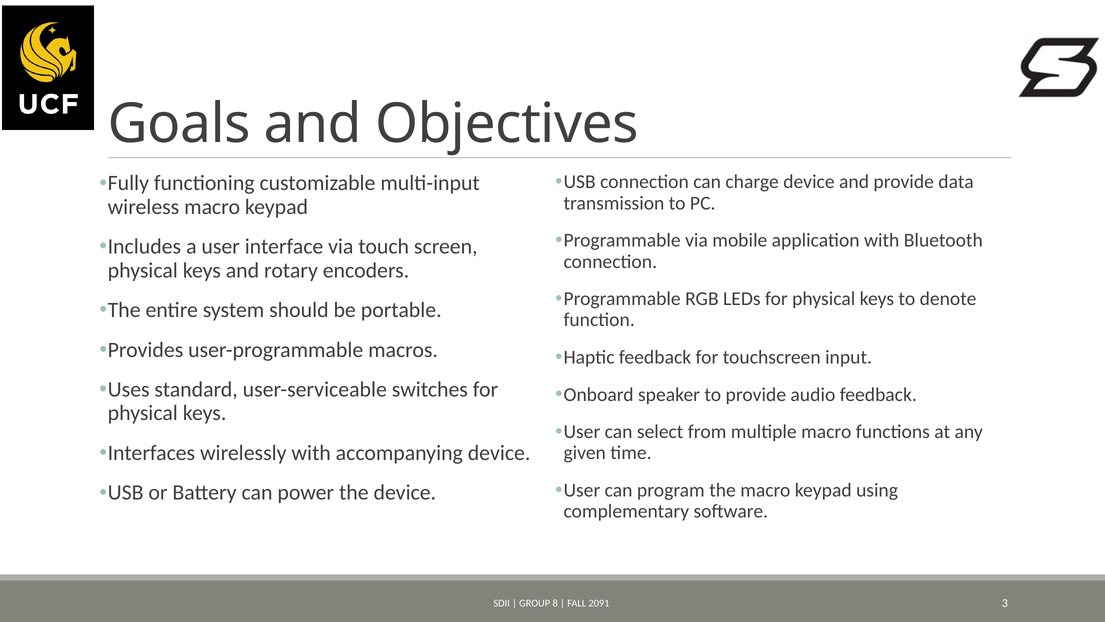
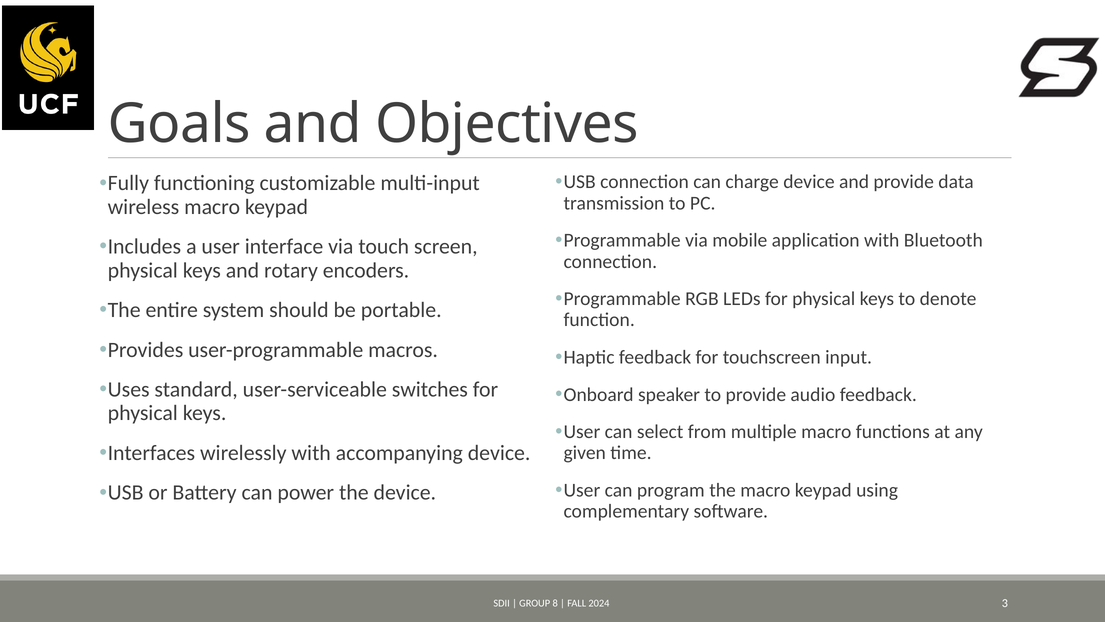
2091: 2091 -> 2024 (599, 603)
